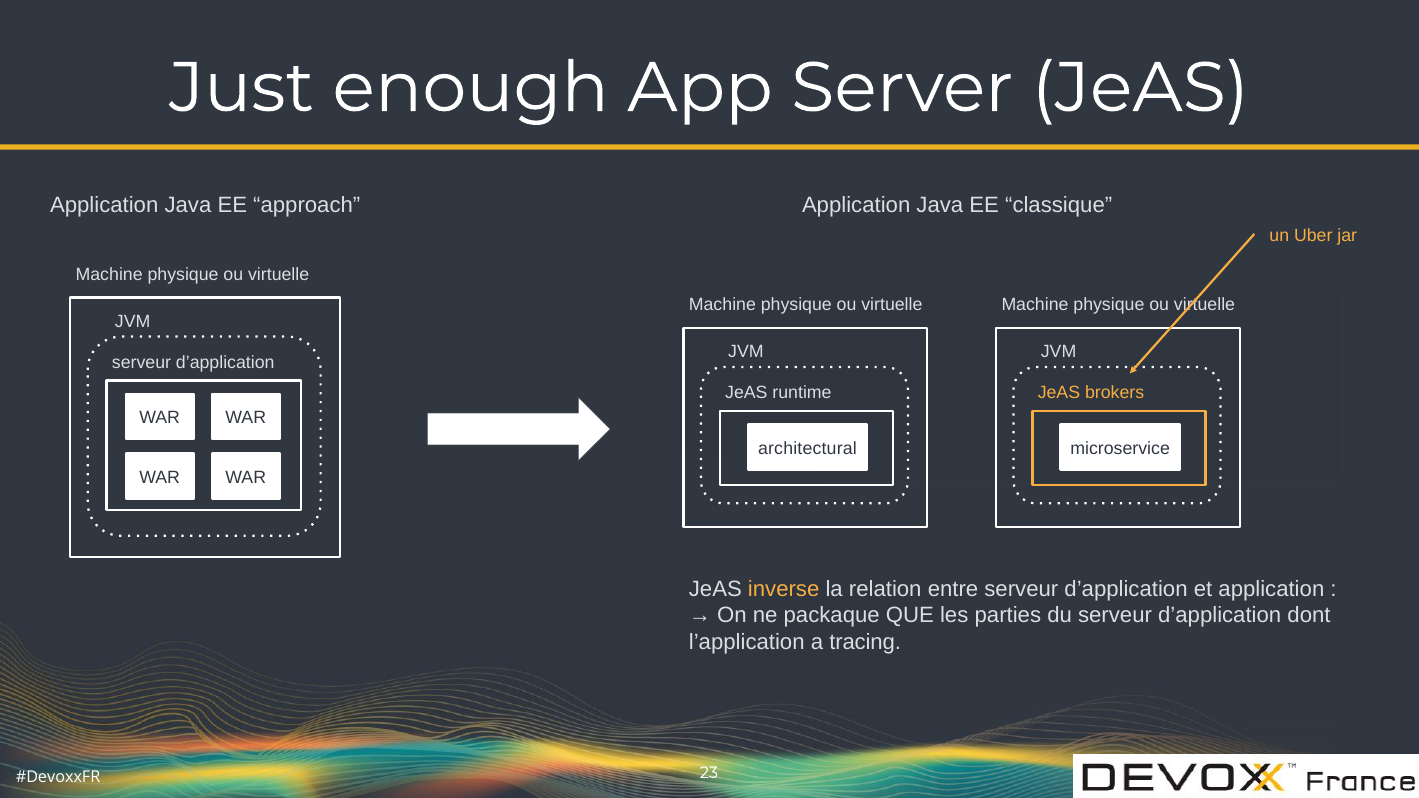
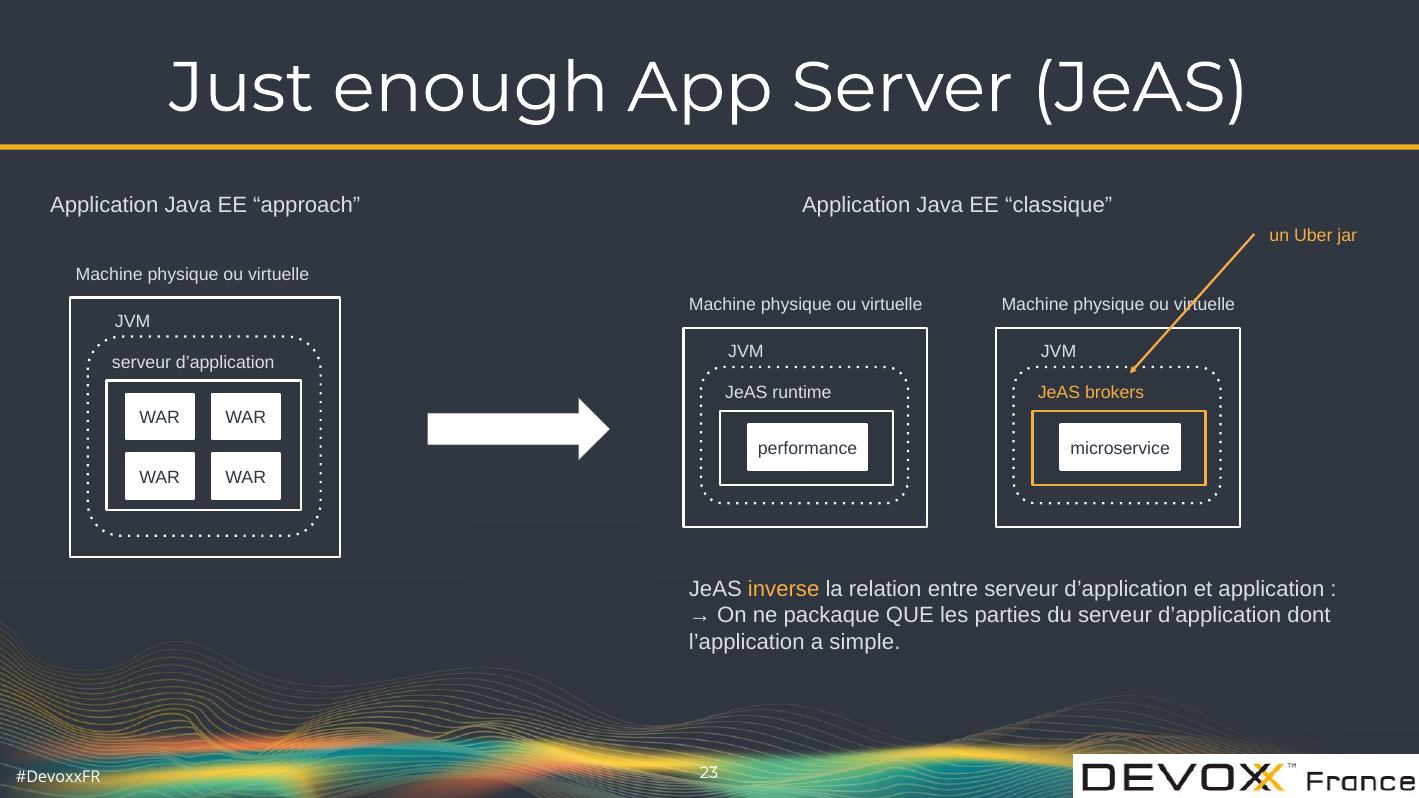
architectural: architectural -> performance (808, 448)
tracing: tracing -> simple (865, 642)
